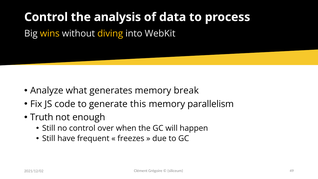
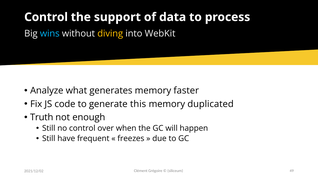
analysis: analysis -> support (117, 17)
wins colour: yellow -> light blue (50, 34)
break: break -> faster (186, 91)
parallelism: parallelism -> duplicated (211, 104)
